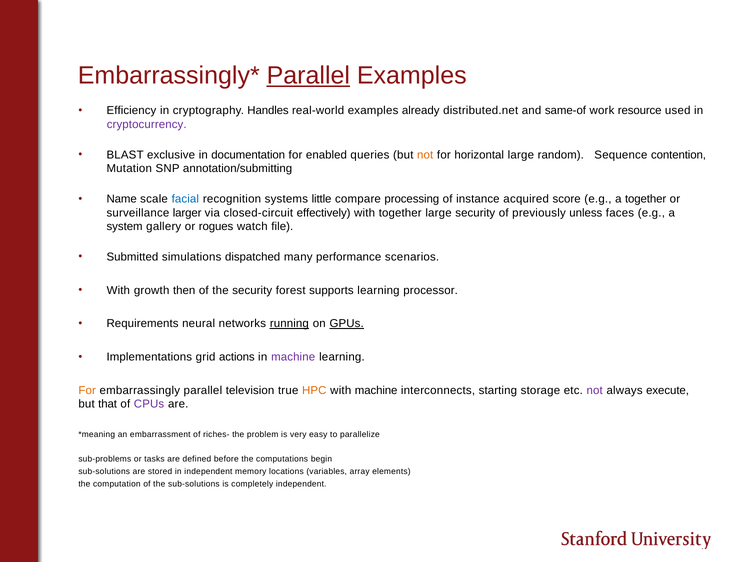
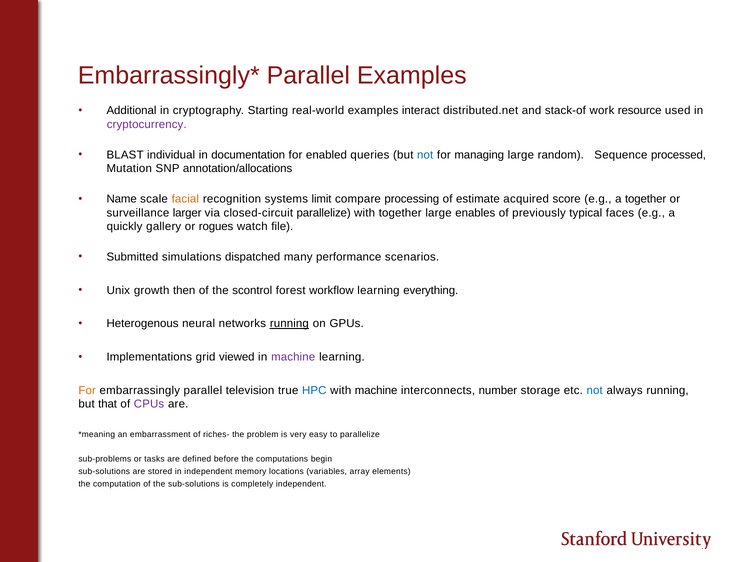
Parallel underline: present -> none (308, 76)
Efficiency: Efficiency -> Additional (131, 111)
Handles: Handles -> Starting (268, 111)
already: already -> interact (421, 111)
same-of: same-of -> stack-of (565, 111)
exclusive: exclusive -> individual (171, 155)
not colour: orange -> blue (425, 155)
horizontal: horizontal -> managing (479, 155)
contention: contention -> processed (679, 155)
annotation/submitting: annotation/submitting -> annotation/allocations (238, 169)
facial colour: blue -> orange (185, 199)
little: little -> limit (322, 199)
instance: instance -> estimate (478, 199)
closed-circuit effectively: effectively -> parallelize (324, 213)
large security: security -> enables (475, 213)
unless: unless -> typical (586, 213)
system: system -> quickly (125, 227)
With: With -> Unix (118, 291)
the security: security -> scontrol (252, 291)
supports: supports -> workflow (331, 291)
processor: processor -> everything (431, 291)
Requirements: Requirements -> Heterogenous (143, 324)
GPUs underline: present -> none (347, 324)
actions: actions -> viewed (237, 357)
HPC colour: orange -> blue (314, 391)
starting: starting -> number (498, 391)
not colour: purple -> blue (595, 391)
always execute: execute -> running (667, 391)
